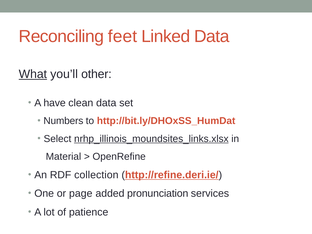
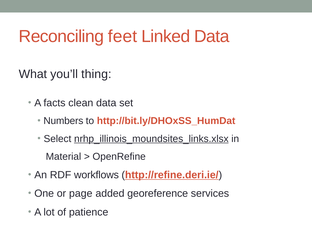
What underline: present -> none (33, 74)
other: other -> thing (96, 74)
have: have -> facts (55, 103)
collection: collection -> workflows (96, 175)
pronunciation: pronunciation -> georeference (158, 194)
